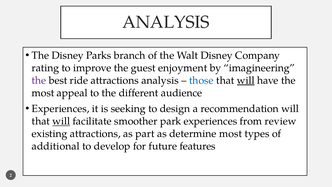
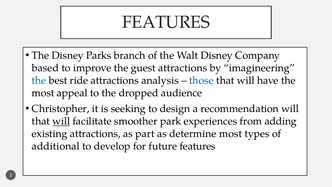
ANALYSIS: ANALYSIS -> FEATURES (166, 22)
rating: rating -> based (45, 68)
guest enjoyment: enjoyment -> attractions (183, 68)
the colour: purple -> blue (39, 80)
will underline: present -> none (246, 80)
different: different -> dropped (139, 93)
Experiences: Experiences -> Christopher (61, 109)
review: review -> adding (281, 121)
